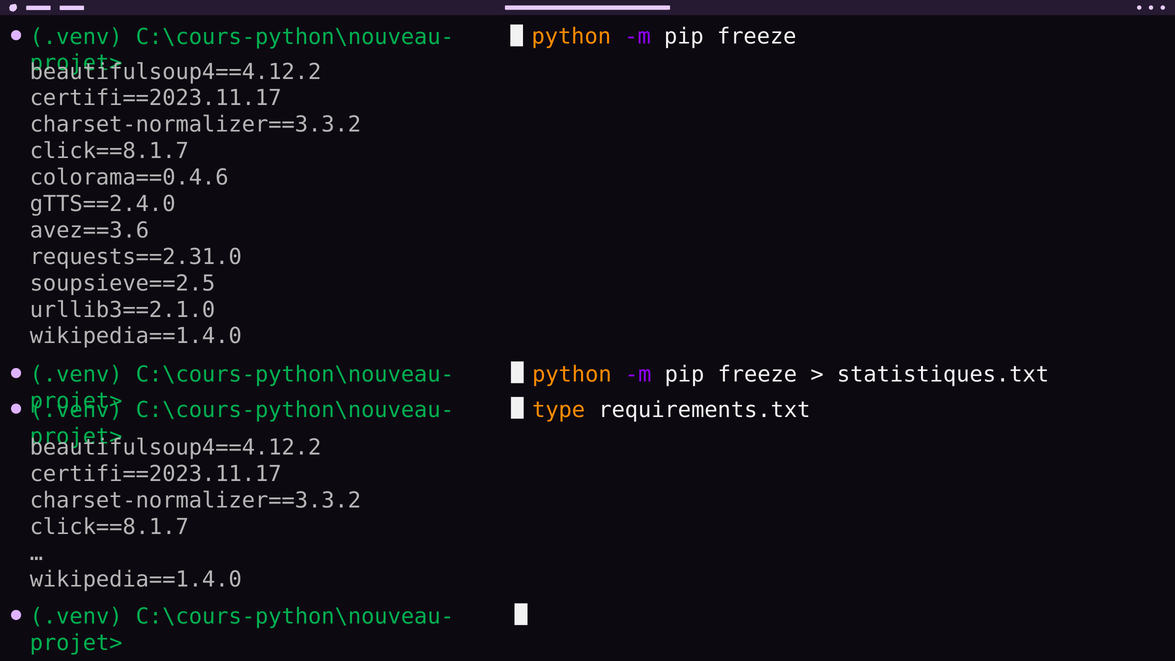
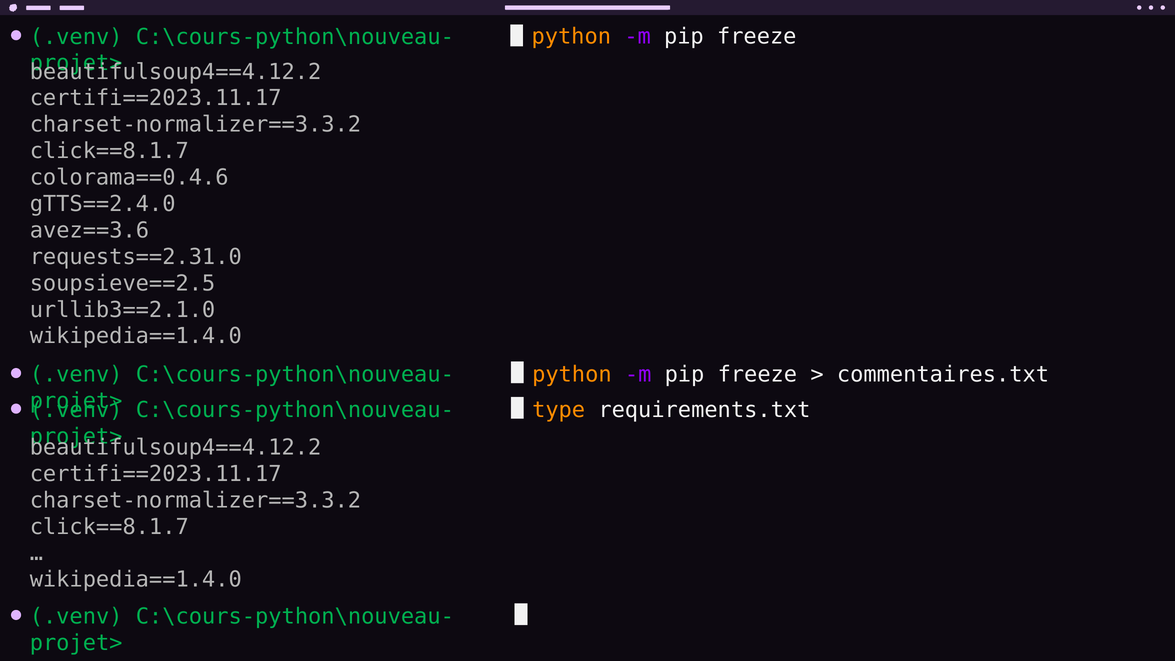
statistiques.txt: statistiques.txt -> commentaires.txt (943, 374)
